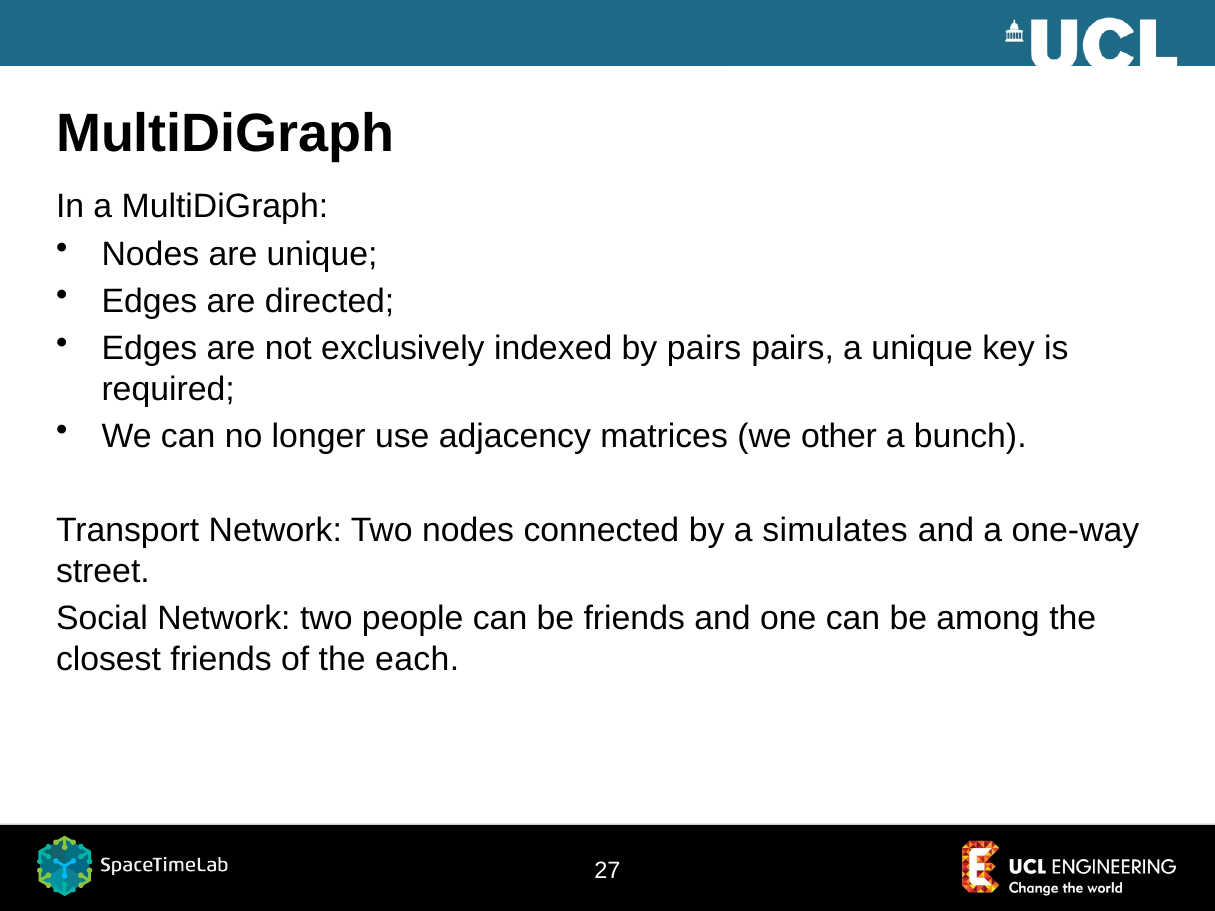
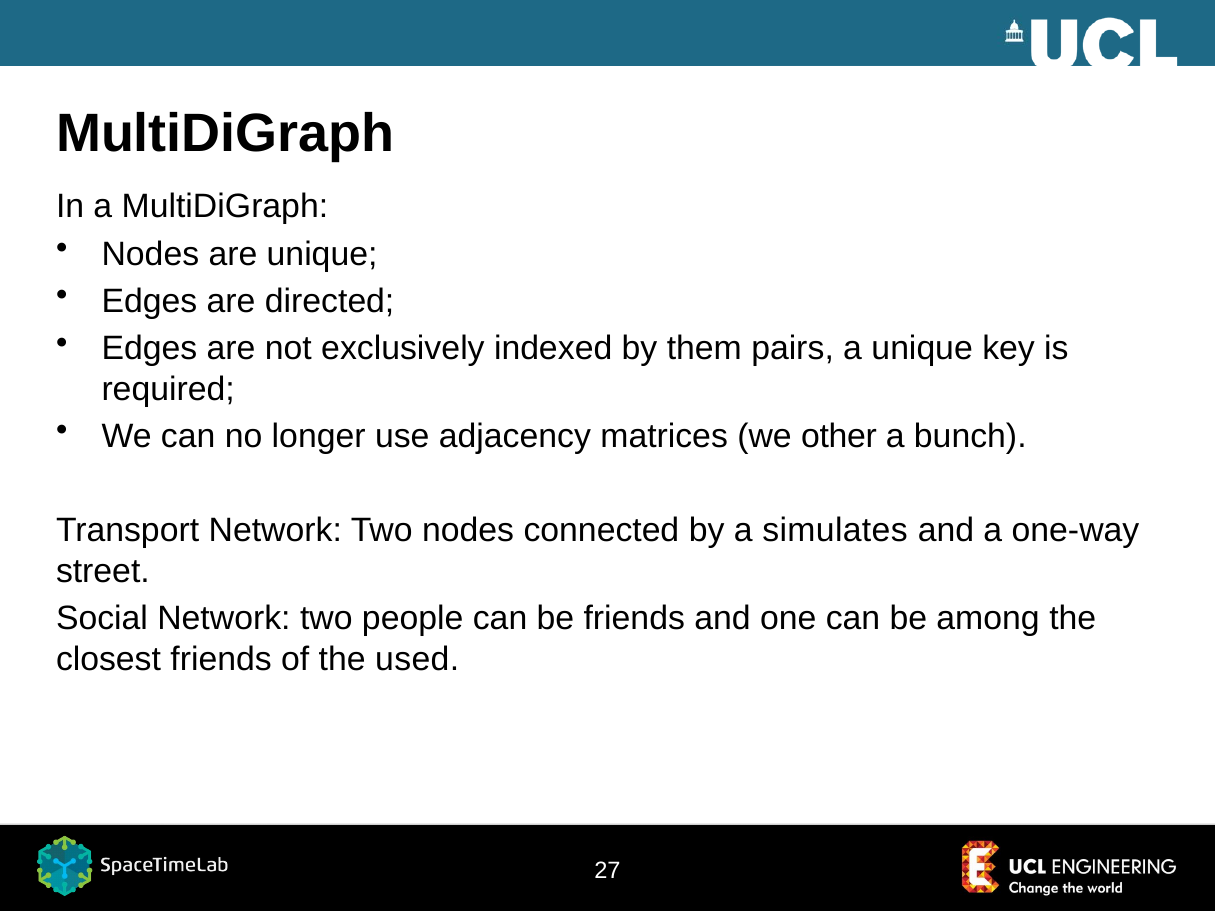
by pairs: pairs -> them (704, 349)
each: each -> used (417, 659)
